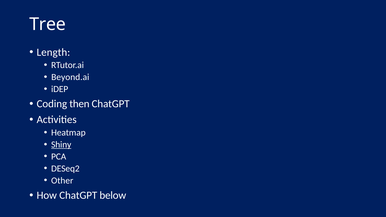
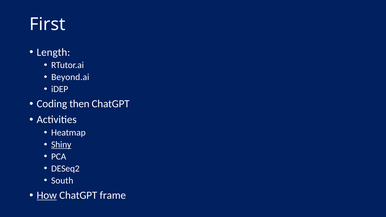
Tree: Tree -> First (47, 24)
Other: Other -> South (62, 181)
How underline: none -> present (47, 195)
below: below -> frame (113, 195)
